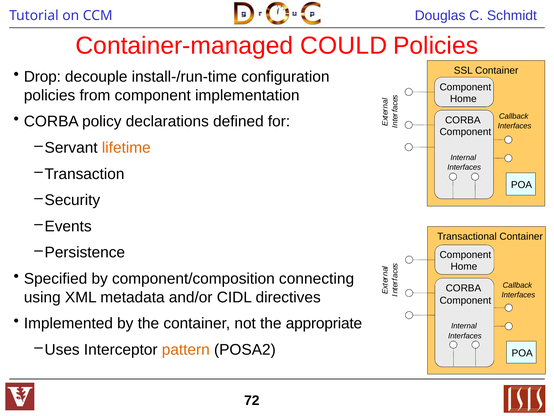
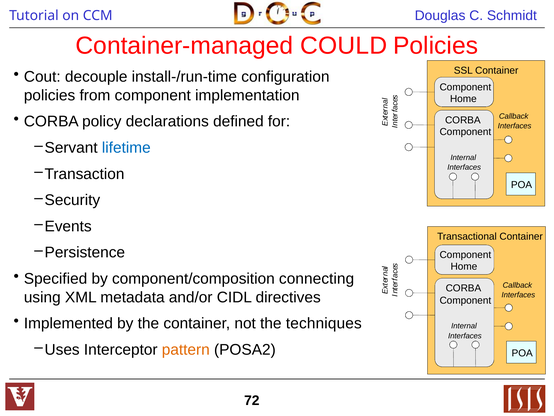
Drop: Drop -> Cout (42, 77)
lifetime colour: orange -> blue (126, 148)
appropriate: appropriate -> techniques (324, 323)
